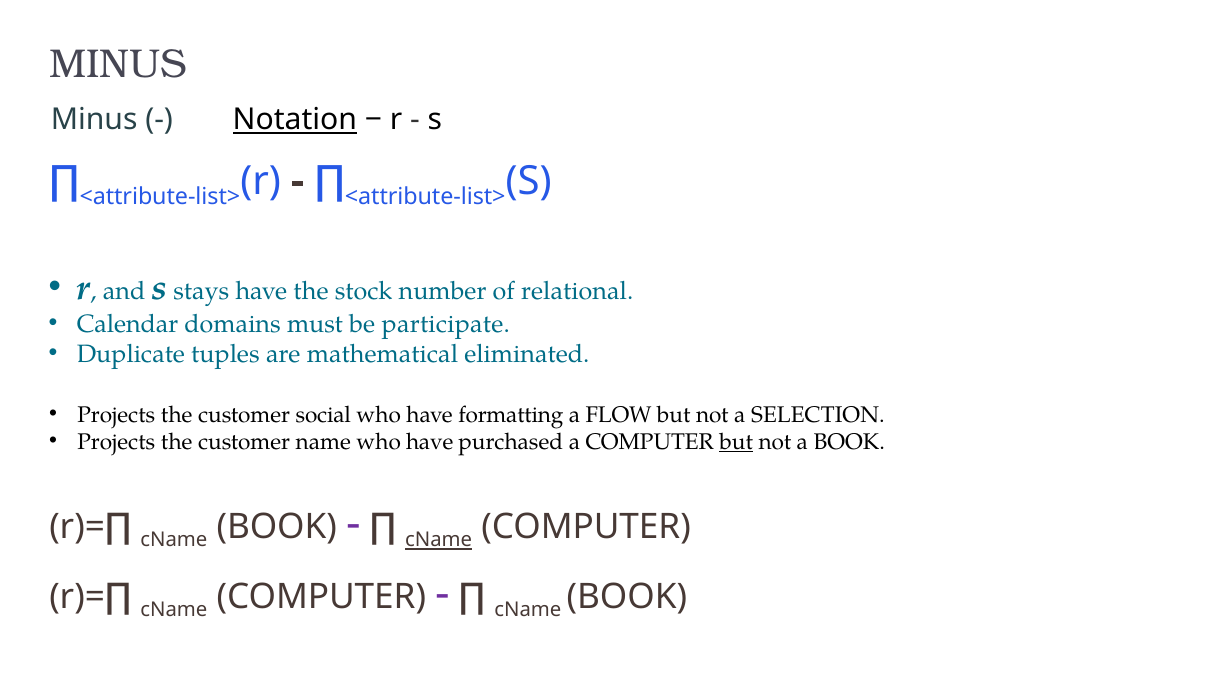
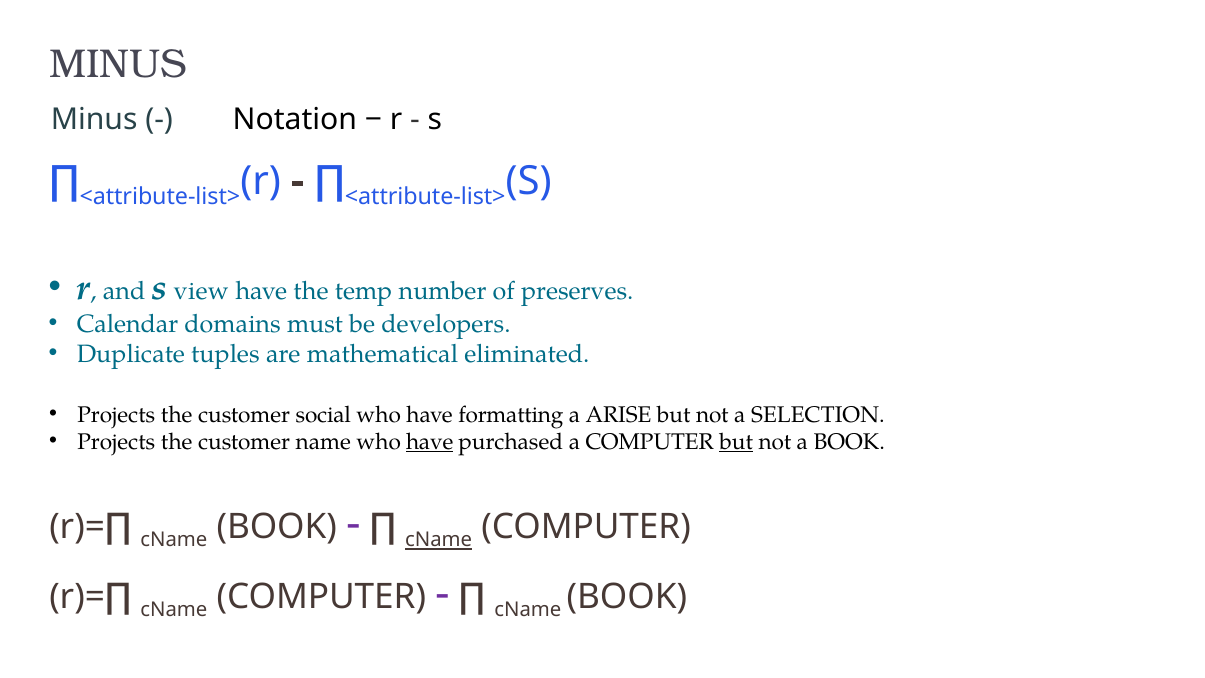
Notation underline: present -> none (295, 120)
stays: stays -> view (201, 292)
stock: stock -> temp (364, 292)
relational: relational -> preserves (577, 292)
participate: participate -> developers (446, 324)
FLOW: FLOW -> ARISE (619, 414)
have underline: none -> present (430, 442)
